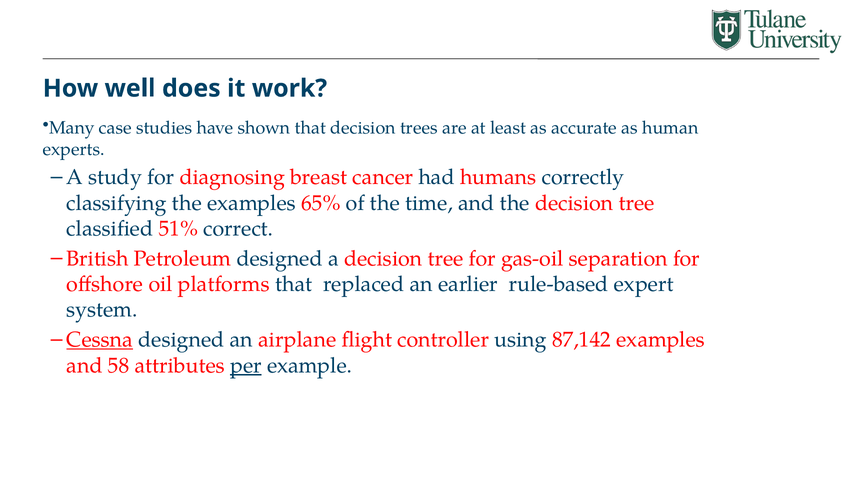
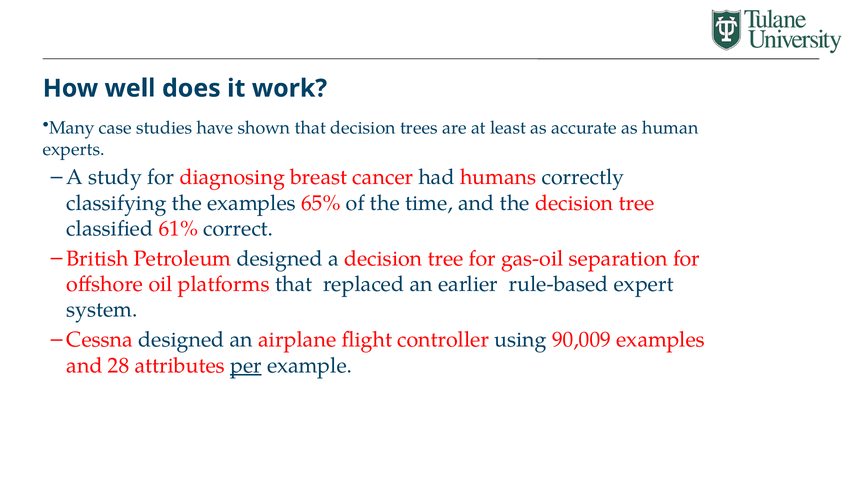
51%: 51% -> 61% (178, 229)
Cessna underline: present -> none (100, 340)
87,142: 87,142 -> 90,009 (582, 340)
58: 58 -> 28 (119, 365)
